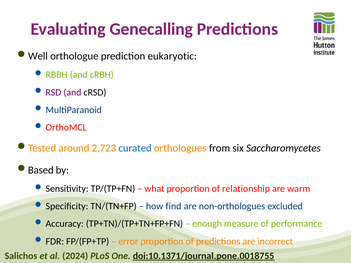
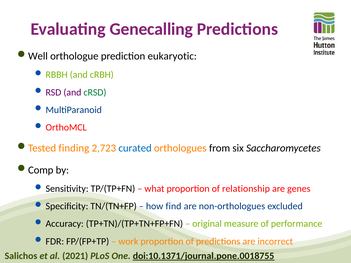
cRSD colour: black -> green (95, 92)
around: around -> finding (74, 148)
Based: Based -> Comp (41, 170)
warm: warm -> genes (299, 189)
enough: enough -> original (207, 224)
error: error -> work (128, 242)
2024: 2024 -> 2021 (75, 256)
